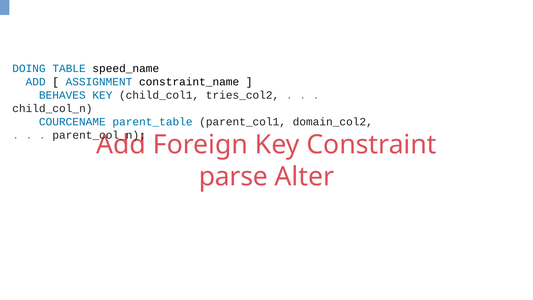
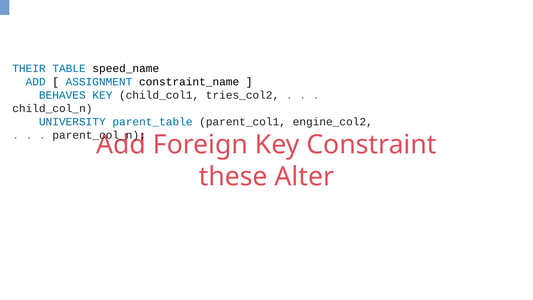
DOING: DOING -> THEIR (29, 69)
COURCENAME: COURCENAME -> UNIVERSITY (72, 122)
domain_col2: domain_col2 -> engine_col2 (333, 122)
parse: parse -> these (233, 177)
